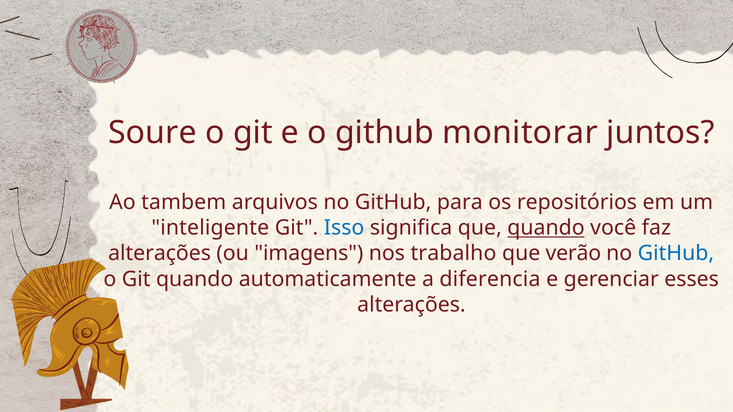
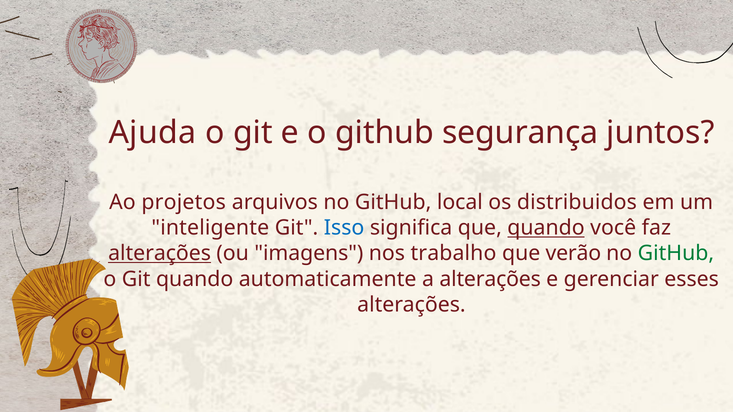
Soure: Soure -> Ajuda (152, 133)
monitorar: monitorar -> segurança (520, 133)
tambem: tambem -> projetos (184, 203)
para: para -> local (460, 203)
repositórios: repositórios -> distribuidos (577, 203)
alterações underline: none -> present (160, 254)
GitHub colour: blue -> green (676, 254)
a diferencia: diferencia -> alterações (490, 279)
